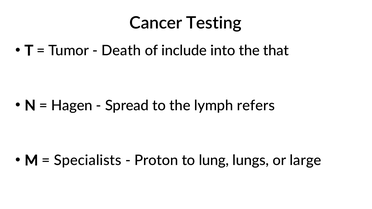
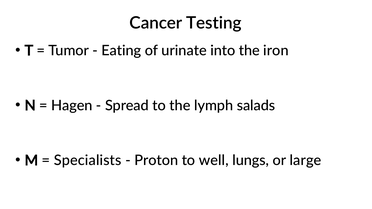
Death: Death -> Eating (121, 51)
include: include -> urinate (184, 51)
that: that -> iron (276, 51)
refers: refers -> salads (256, 106)
lung: lung -> well (214, 161)
